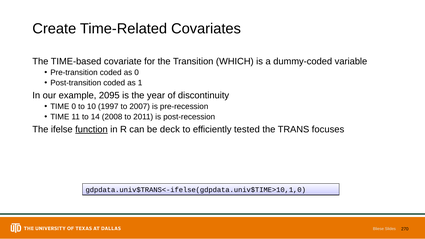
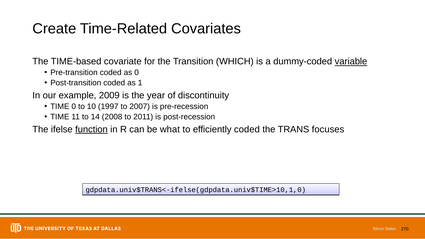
variable underline: none -> present (351, 62)
2095: 2095 -> 2009 (109, 96)
deck: deck -> what (170, 129)
efficiently tested: tested -> coded (247, 129)
